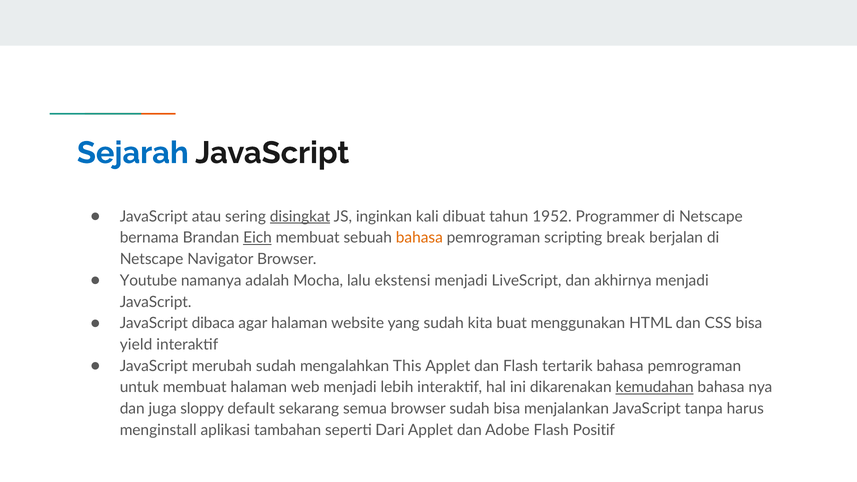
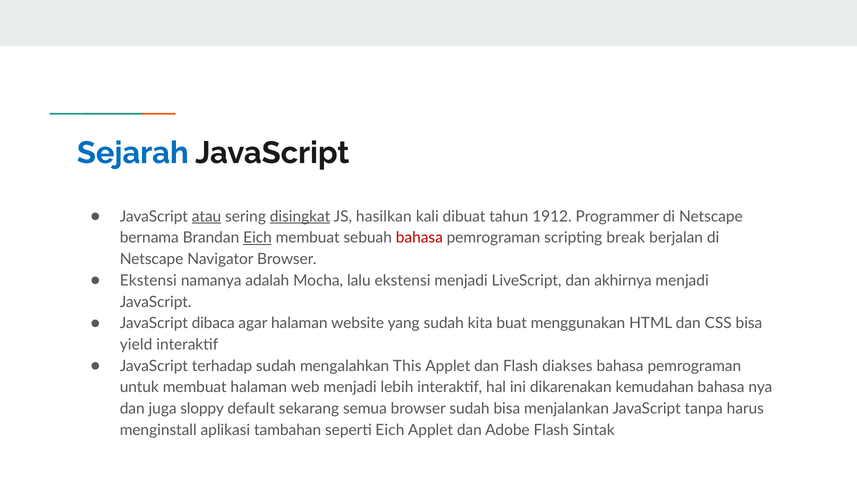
atau underline: none -> present (206, 217)
inginkan: inginkan -> hasilkan (384, 217)
1952: 1952 -> 1912 (552, 217)
bahasa colour: orange -> red (419, 238)
Youtube: Youtube -> Ekstensi (148, 281)
merubah: merubah -> terhadap (222, 366)
tertarik: tertarik -> diakses (567, 366)
kemudahan underline: present -> none (655, 387)
seperti Dari: Dari -> Eich (390, 430)
Positif: Positif -> Sintak (594, 430)
